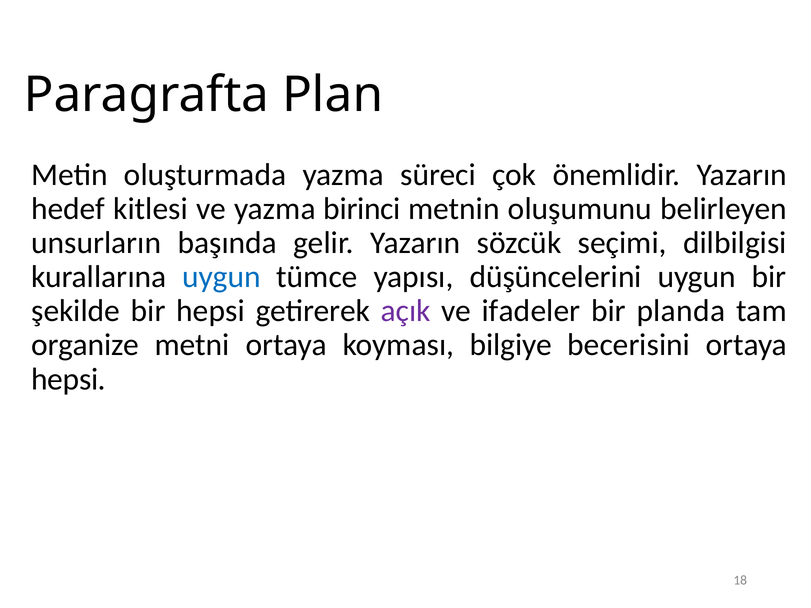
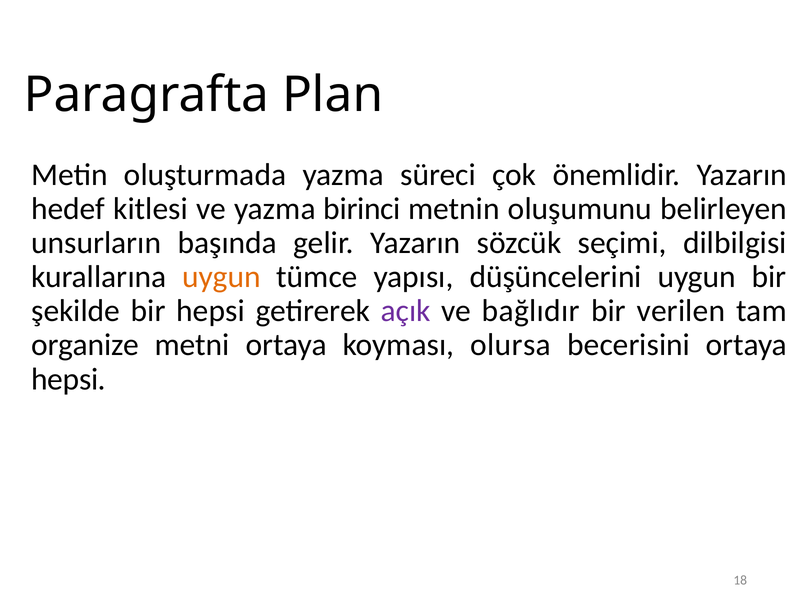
uygun colour: blue -> orange (221, 277)
ifadeler: ifadeler -> bağlıdır (531, 311)
planda: planda -> verilen (681, 311)
bilgiye: bilgiye -> olursa (511, 345)
